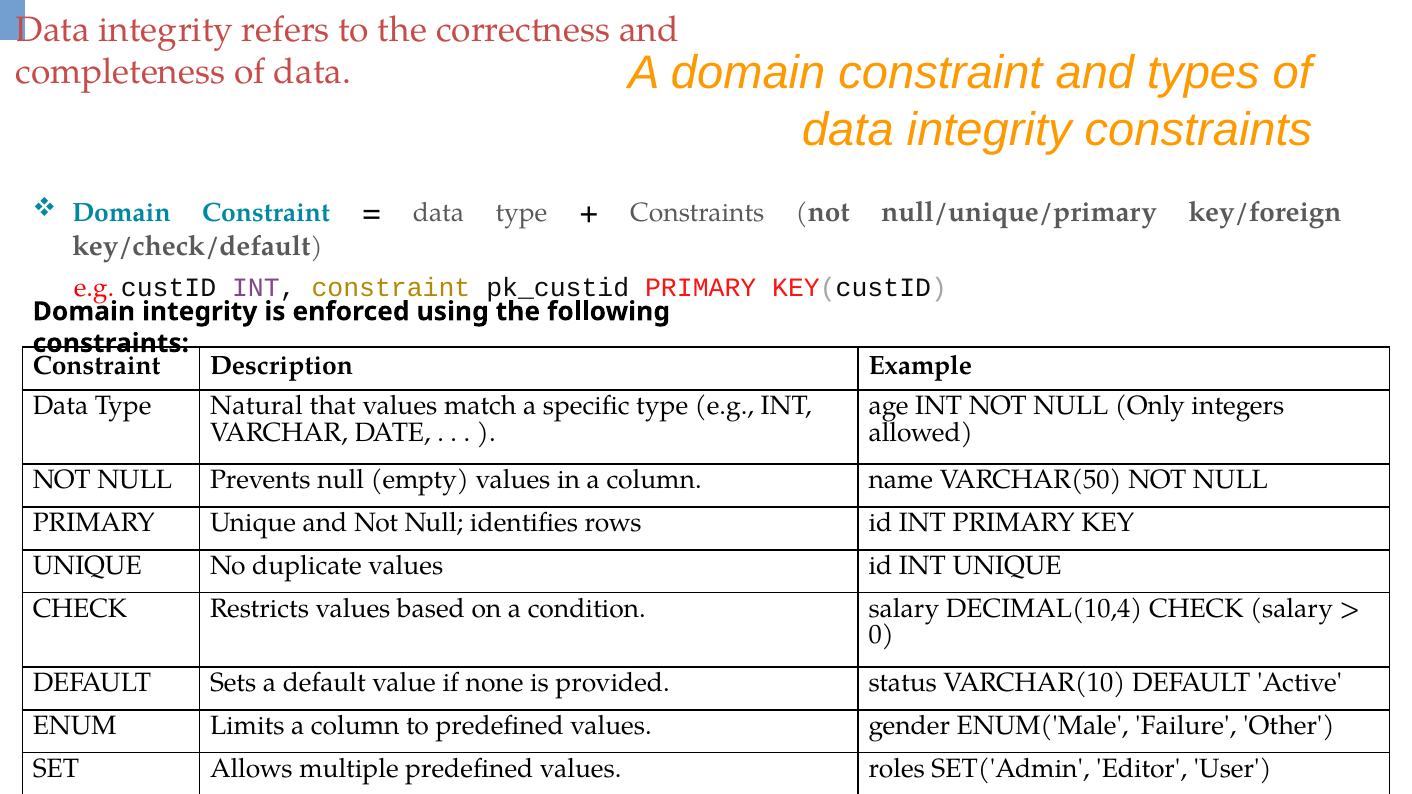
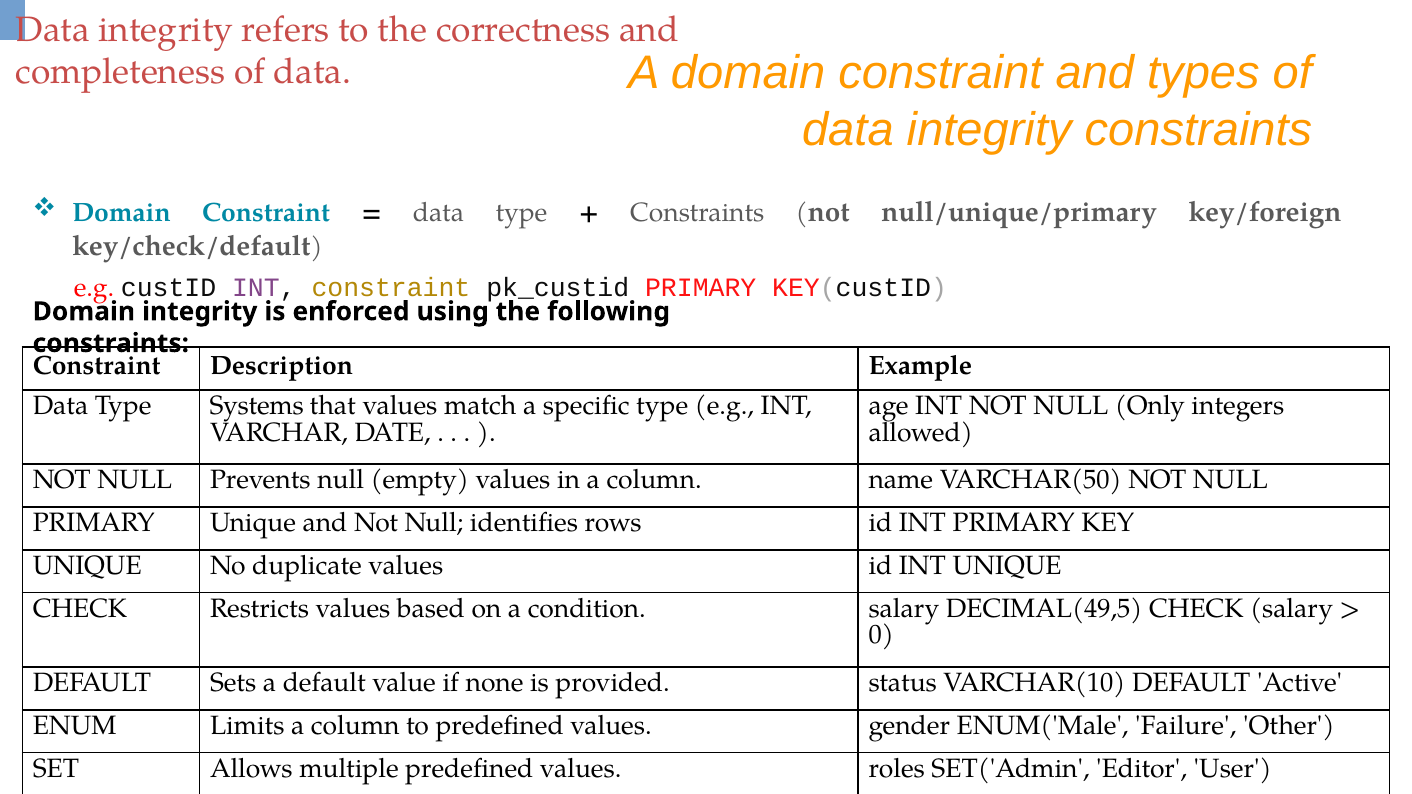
Natural: Natural -> Systems (257, 406)
DECIMAL(10,4: DECIMAL(10,4 -> DECIMAL(49,5 (1044, 609)
